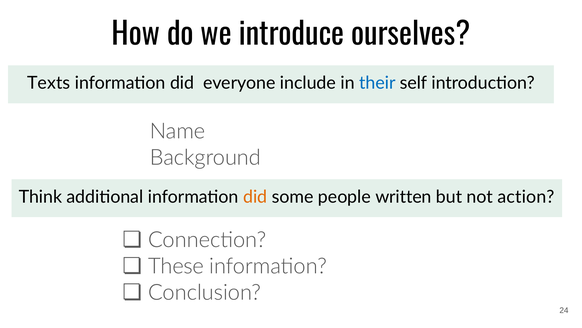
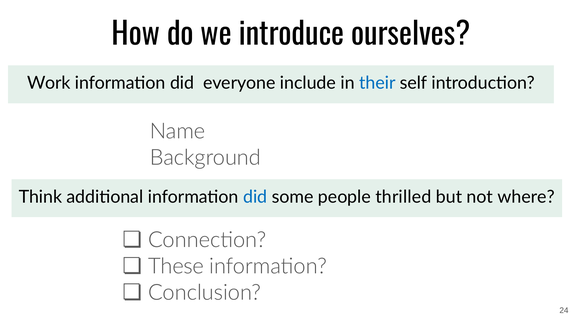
Texts: Texts -> Work (49, 83)
did colour: orange -> blue (255, 197)
written: written -> thrilled (403, 197)
action: action -> where (526, 197)
